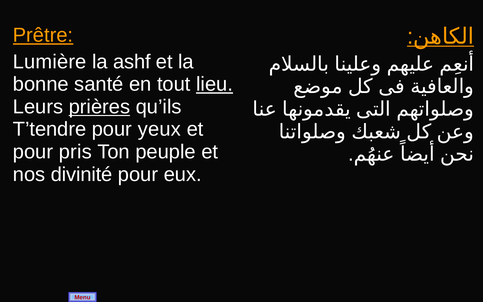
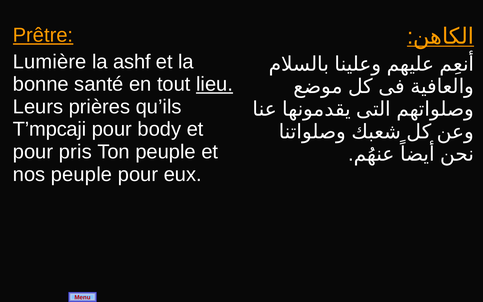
prières underline: present -> none (99, 107)
T’tendre: T’tendre -> T’mpcaji (50, 129)
yeux: yeux -> body (159, 129)
nos divinité: divinité -> peuple (82, 174)
